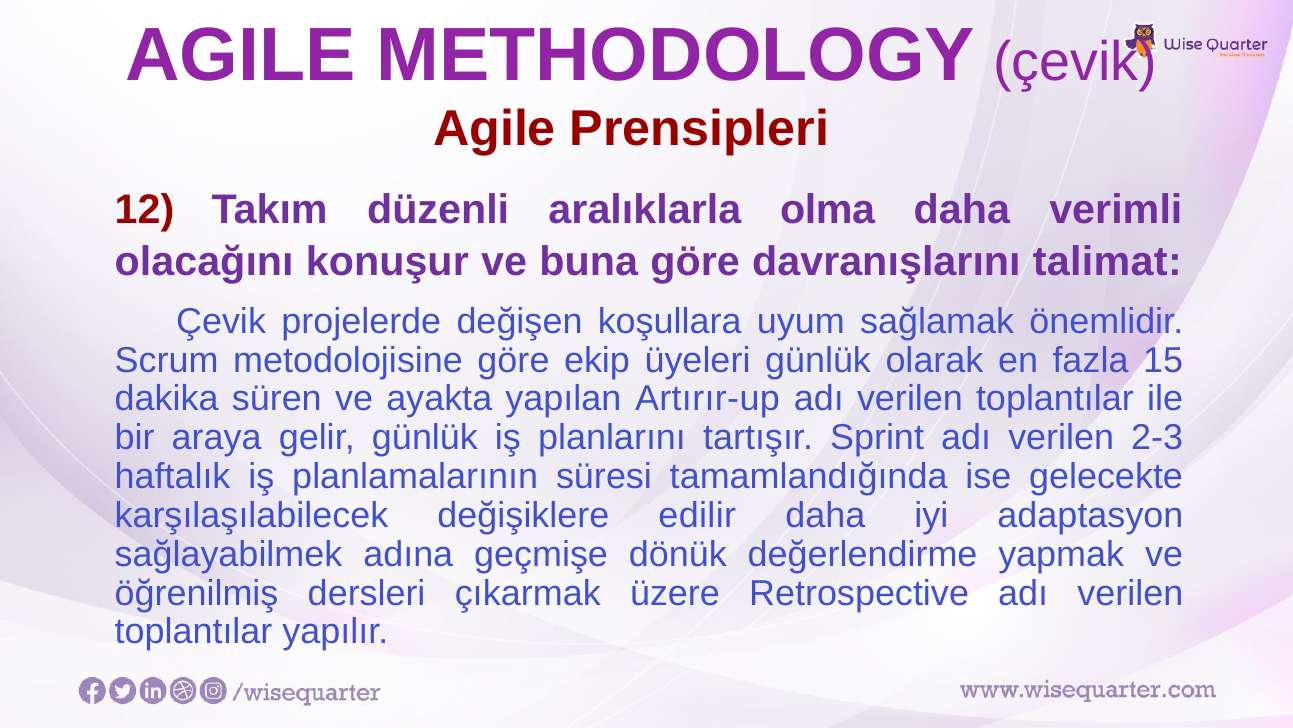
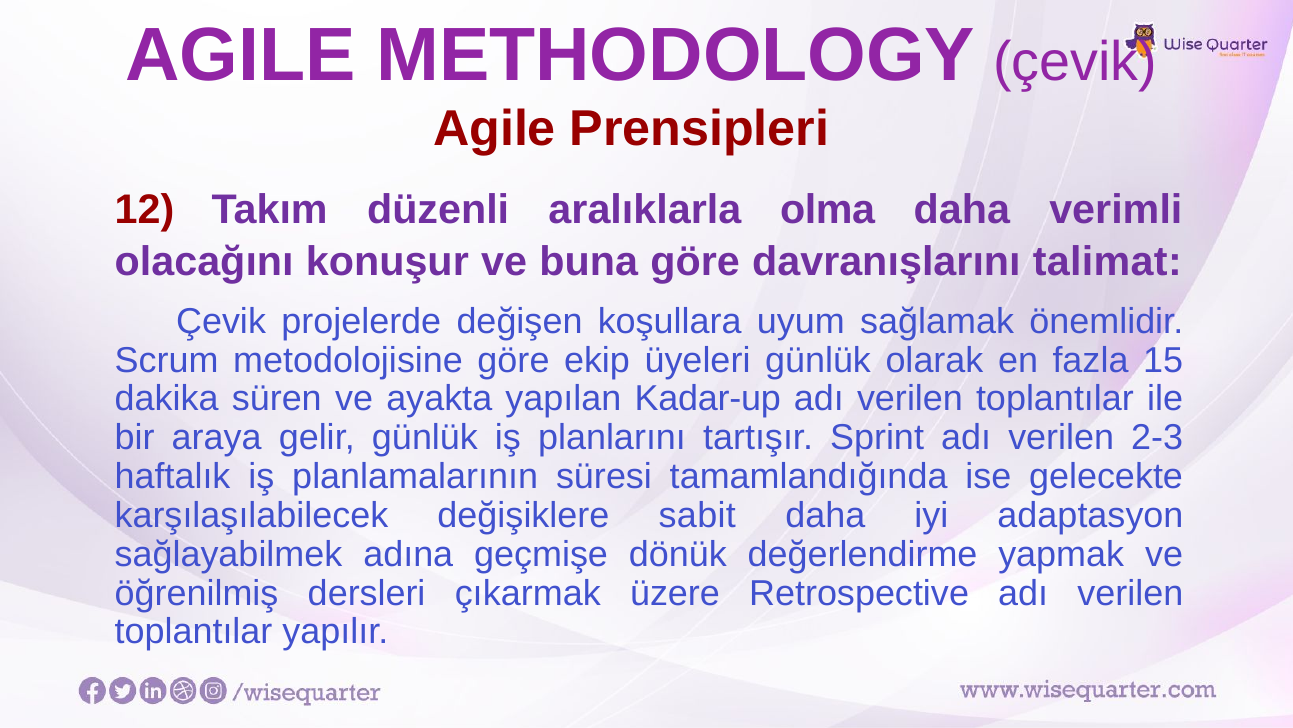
Artırır-up: Artırır-up -> Kadar-up (708, 399)
edilir: edilir -> sabit (697, 515)
